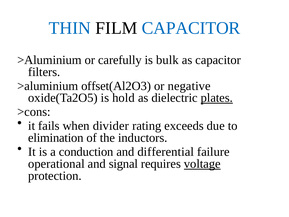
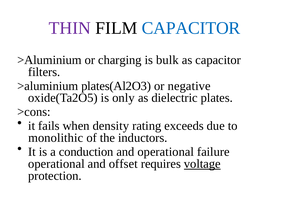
THIN colour: blue -> purple (70, 28)
carefully: carefully -> charging (120, 60)
offset(Al2O3: offset(Al2O3 -> plates(Al2O3 (116, 86)
hold: hold -> only (123, 98)
plates underline: present -> none (217, 98)
divider: divider -> density (111, 126)
elimination: elimination -> monolithic (56, 138)
and differential: differential -> operational (166, 152)
signal: signal -> offset (123, 164)
